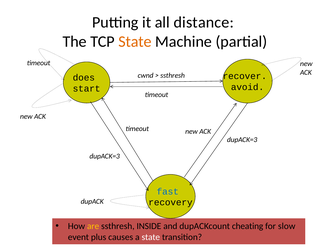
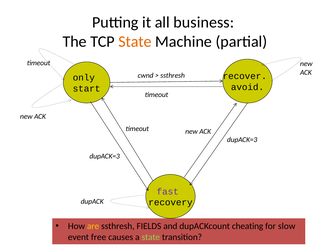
distance: distance -> business (204, 22)
does: does -> only (84, 78)
fast colour: blue -> purple (168, 192)
INSIDE: INSIDE -> FIELDS (149, 227)
plus: plus -> free (99, 238)
state colour: white -> light green (151, 238)
